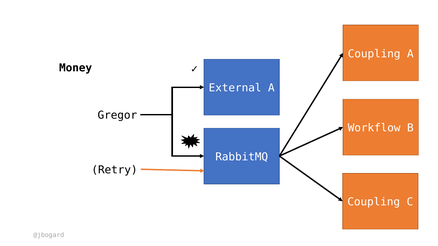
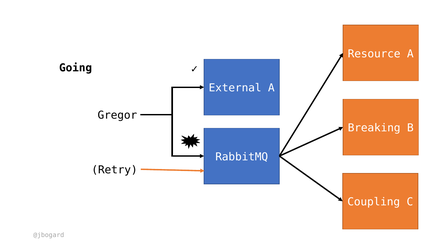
Coupling: Coupling -> Resource (374, 54)
Money: Money -> Going (76, 68)
Workflow: Workflow -> Breaking (374, 128)
